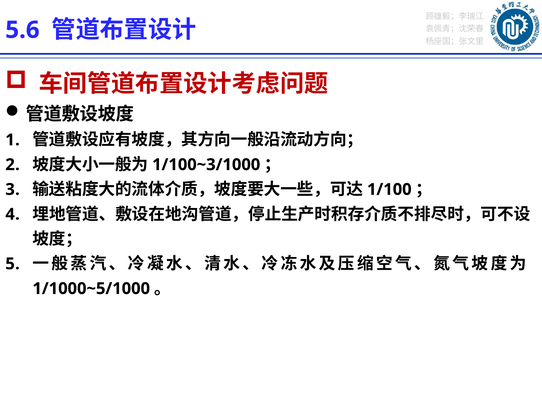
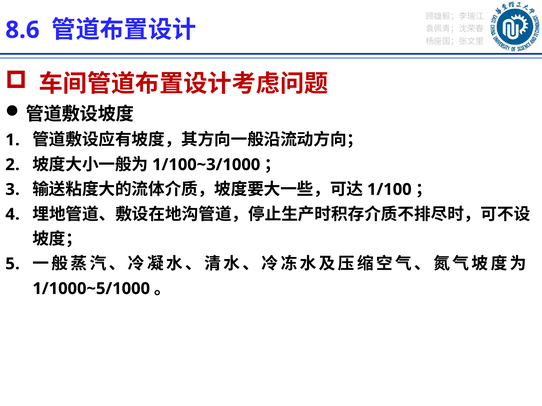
5.6: 5.6 -> 8.6 (22, 30)
